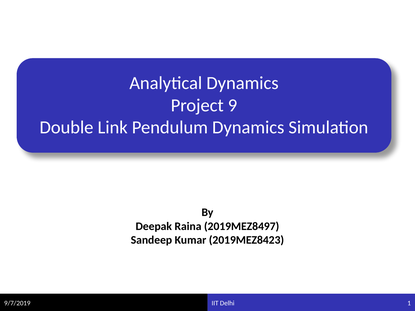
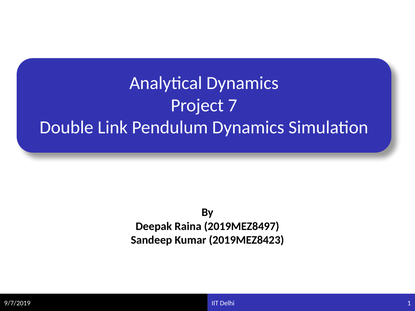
9: 9 -> 7 (233, 105)
